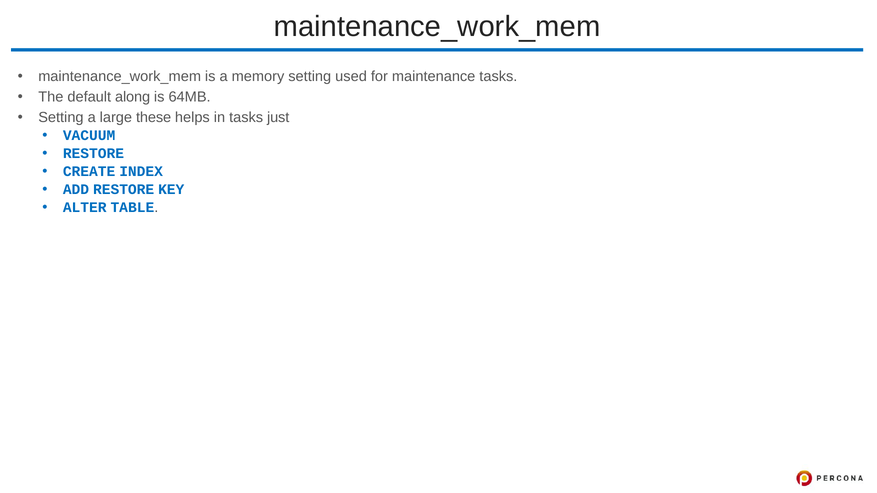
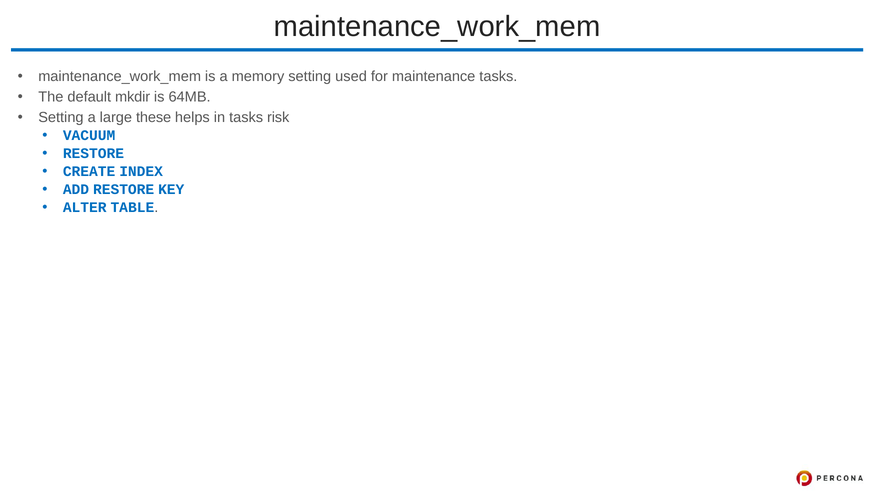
along: along -> mkdir (133, 97)
just: just -> risk (278, 117)
